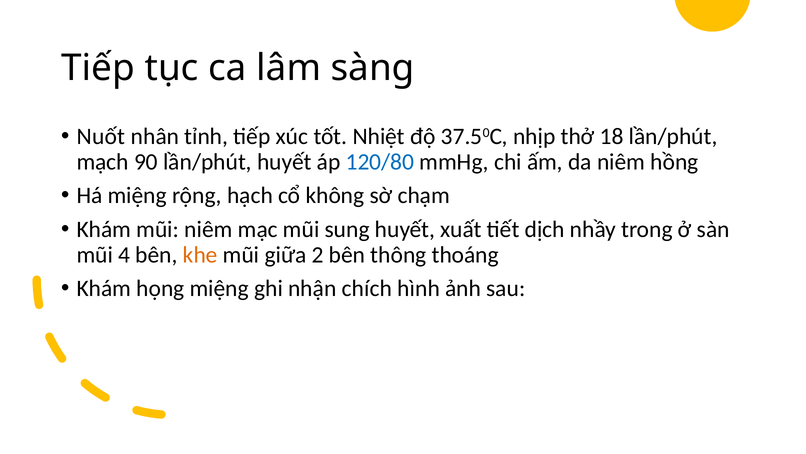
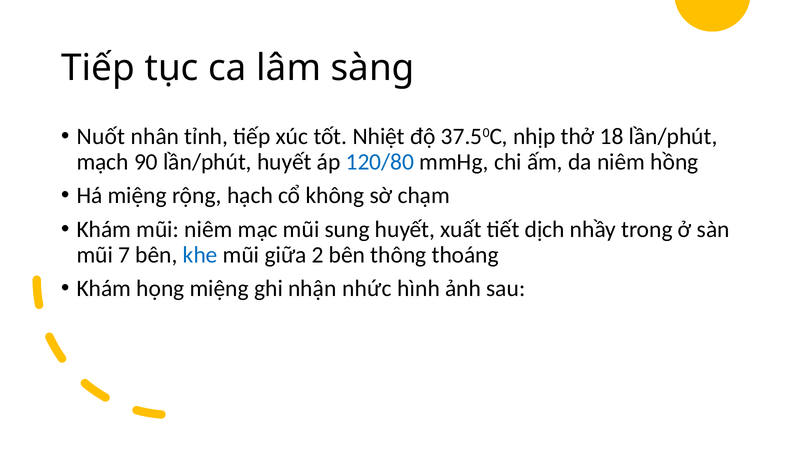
4: 4 -> 7 (124, 254)
khe colour: orange -> blue (200, 254)
chích: chích -> nhức (367, 288)
